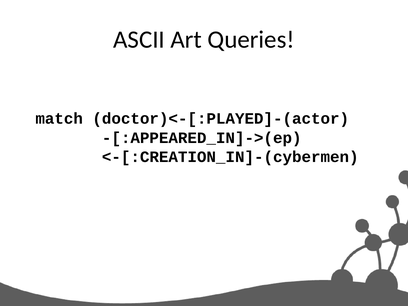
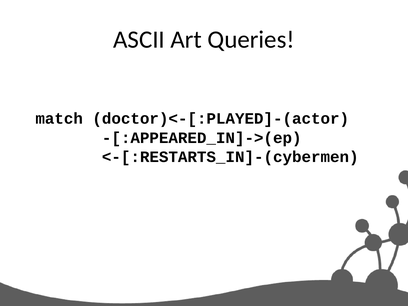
<-[:CREATION_IN]-(cybermen: <-[:CREATION_IN]-(cybermen -> <-[:RESTARTS_IN]-(cybermen (230, 157)
